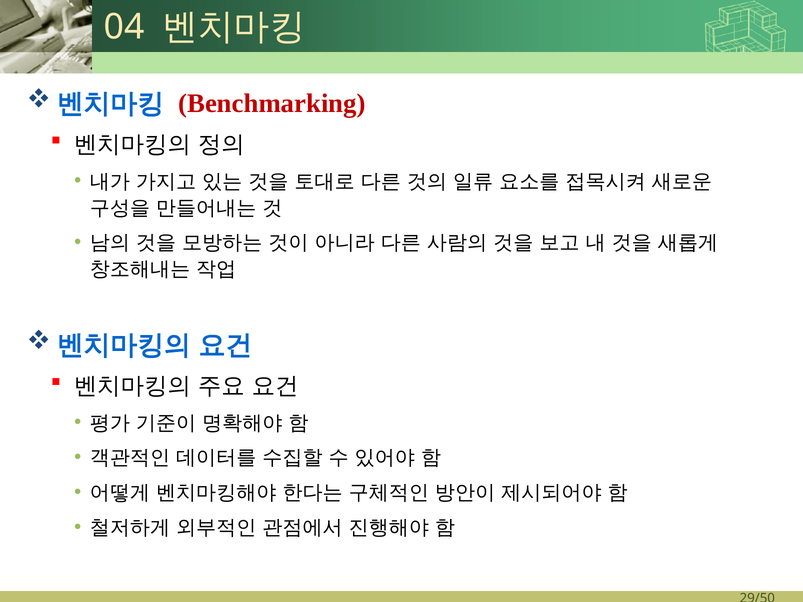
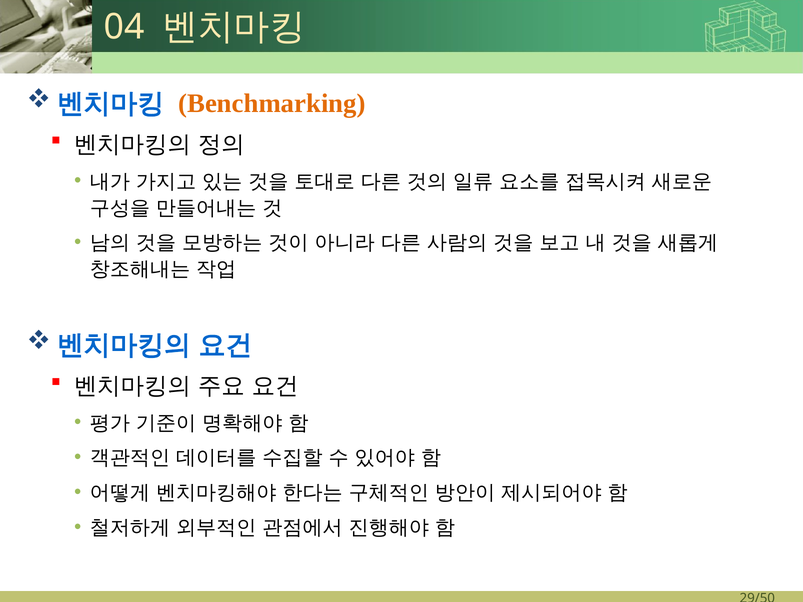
Benchmarking colour: red -> orange (272, 104)
